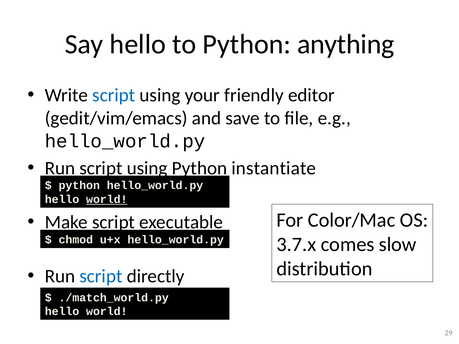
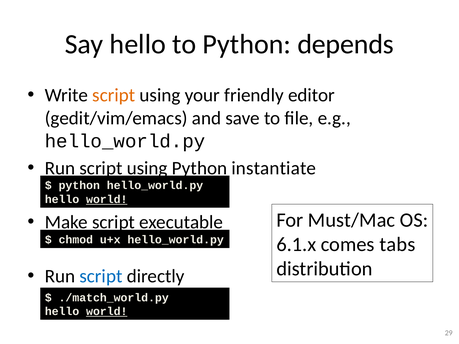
anything: anything -> depends (346, 44)
script colour: blue -> orange (114, 95)
Color/Mac: Color/Mac -> Must/Mac (352, 220)
3.7.x: 3.7.x -> 6.1.x (296, 245)
slow: slow -> tabs (397, 245)
world underline: none -> present (107, 312)
